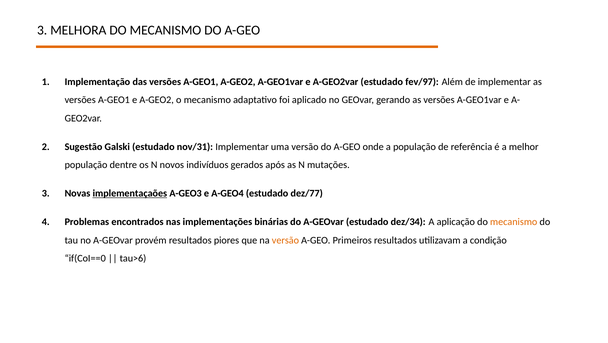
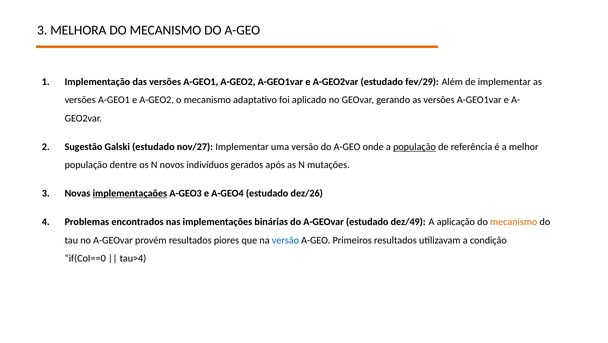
fev/97: fev/97 -> fev/29 (422, 82)
nov/31: nov/31 -> nov/27 (195, 147)
população underline: none -> present (415, 147)
dez/77: dez/77 -> dez/26 (307, 193)
dez/34: dez/34 -> dez/49 (408, 221)
versão colour: orange -> blue (285, 240)
tau>6: tau>6 -> tau>4 (133, 258)
